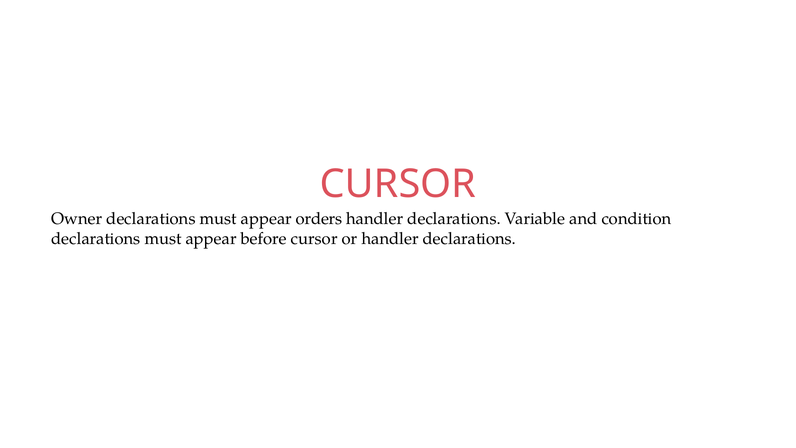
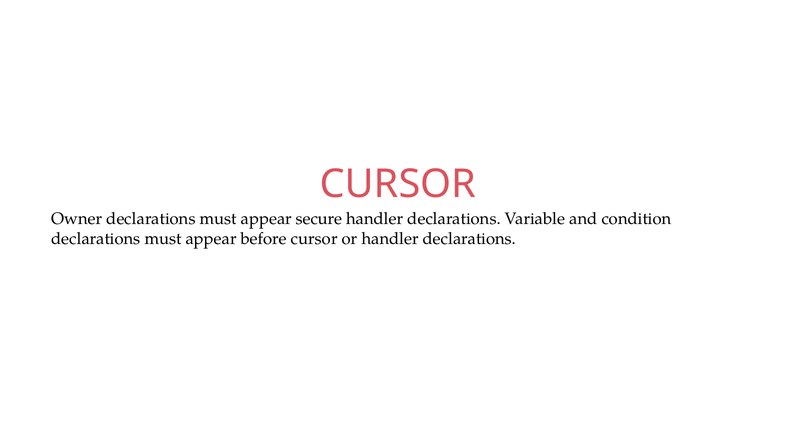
orders: orders -> secure (319, 219)
